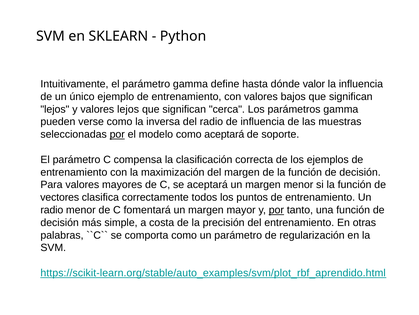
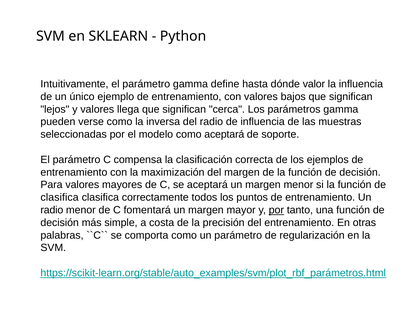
valores lejos: lejos -> llega (128, 109)
por underline: present -> none (117, 134)
vectores: vectores -> clasifica (60, 197)
https://scikit-learn.org/stable/auto_examples/svm/plot_rbf_aprendido.html: https://scikit-learn.org/stable/auto_examples/svm/plot_rbf_aprendido.html -> https://scikit-learn.org/stable/auto_examples/svm/plot_rbf_parámetros.html (213, 272)
